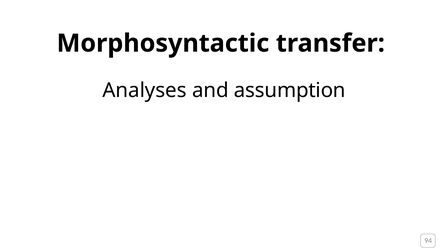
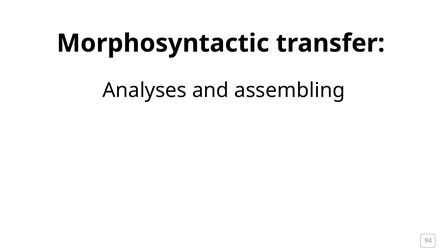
assumption: assumption -> assembling (290, 90)
